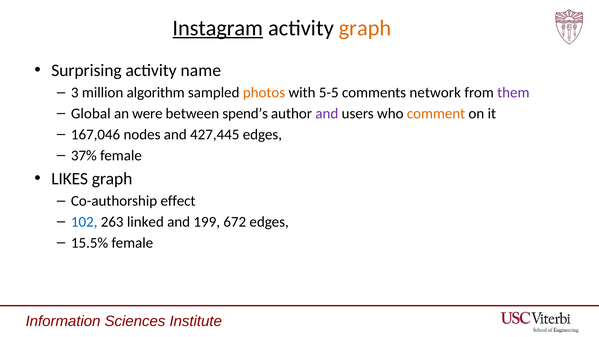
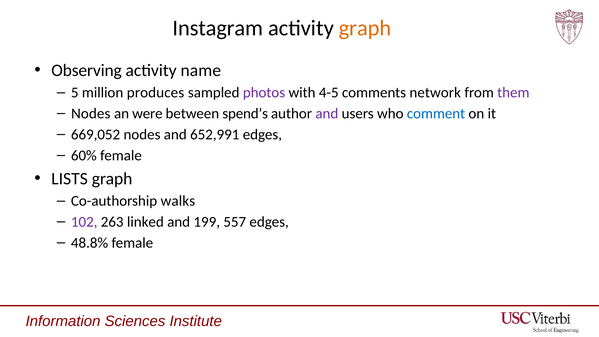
Instagram underline: present -> none (218, 28)
Surprising: Surprising -> Observing (87, 70)
3: 3 -> 5 (75, 93)
algorithm: algorithm -> produces (156, 93)
photos colour: orange -> purple (264, 93)
5-5: 5-5 -> 4-5 (329, 93)
Global: Global -> Nodes (91, 114)
comment colour: orange -> blue (436, 114)
167,046: 167,046 -> 669,052 (96, 134)
427,445: 427,445 -> 652,991 (215, 134)
37%: 37% -> 60% (84, 155)
LIKES: LIKES -> LISTS (70, 179)
effect: effect -> walks (178, 201)
102 colour: blue -> purple (84, 222)
672: 672 -> 557 (235, 222)
15.5%: 15.5% -> 48.8% (90, 243)
